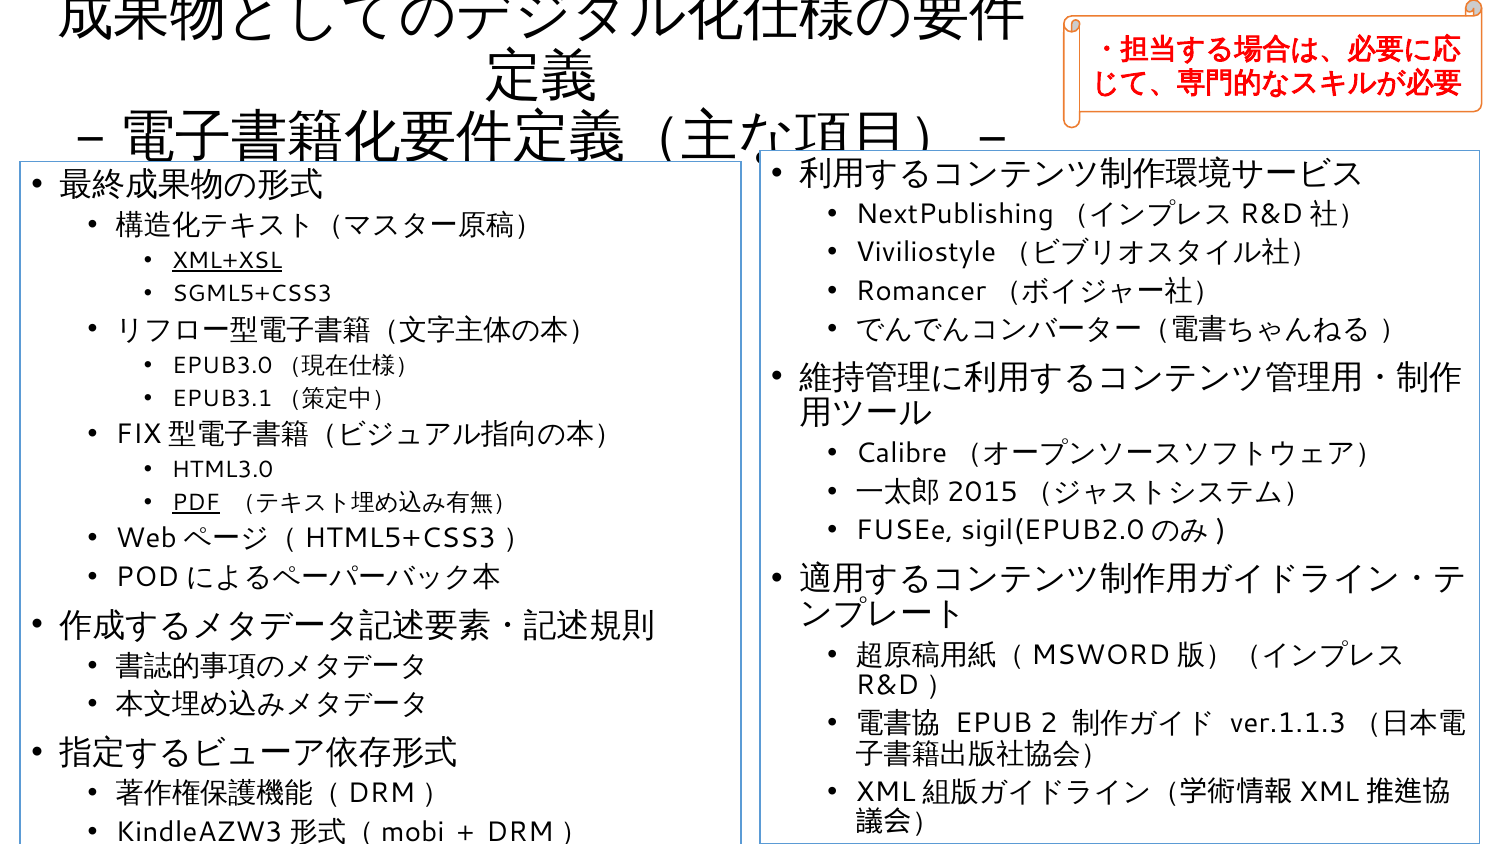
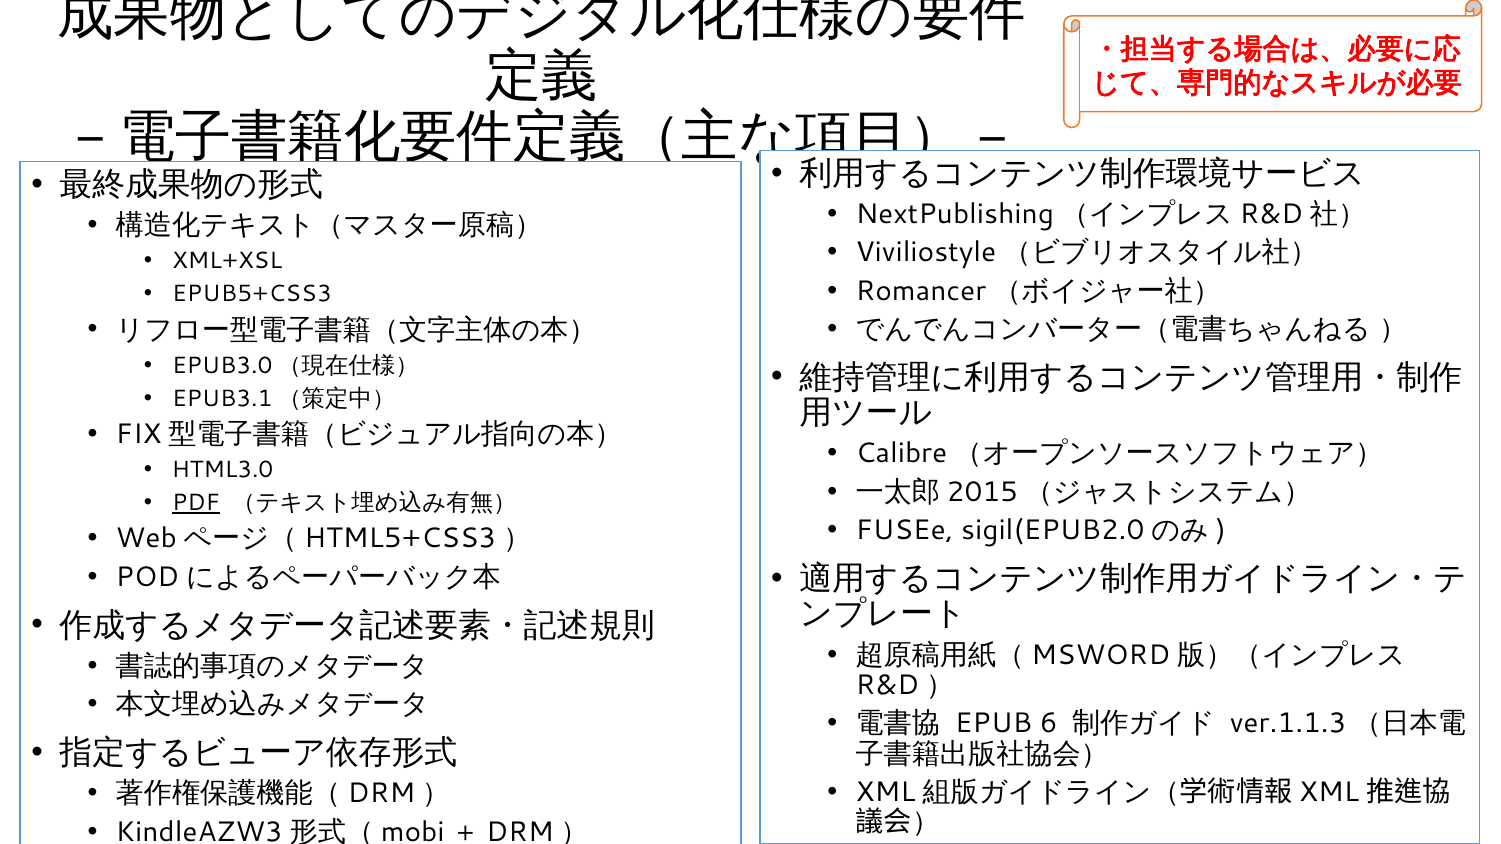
XML+XSL underline: present -> none (227, 261)
SGML5+CSS3: SGML5+CSS3 -> EPUB5+CSS3 (252, 294)
2: 2 -> 6 (1049, 724)
